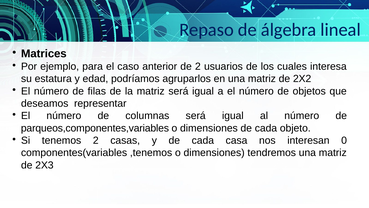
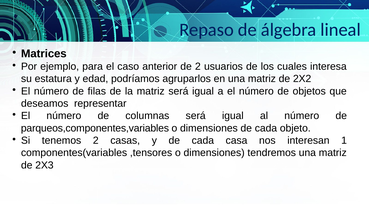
0: 0 -> 1 (344, 140)
,tenemos: ,tenemos -> ,tensores (151, 152)
